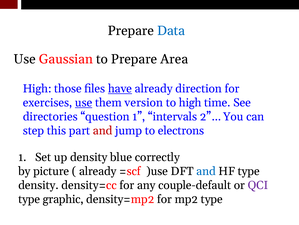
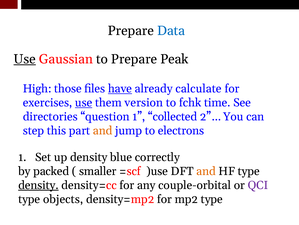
Use underline: none -> present (25, 59)
Area: Area -> Peak (174, 59)
direction: direction -> calculate (199, 88)
to high: high -> fchk (190, 102)
intervals: intervals -> collected (173, 116)
and colour: red -> orange (103, 130)
picture: picture -> packed (51, 171)
already: already -> smaller (98, 171)
and colour: blue -> orange (206, 171)
density underline: none -> present (38, 185)
couple-default: couple-default -> couple-orbital (195, 185)
graphic: graphic -> objects (63, 199)
